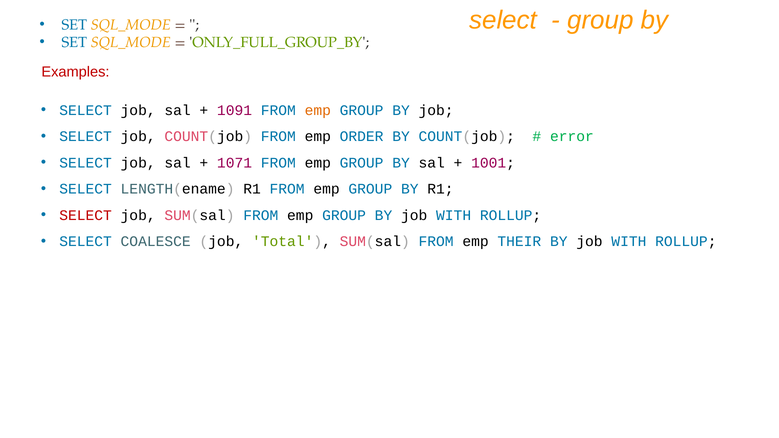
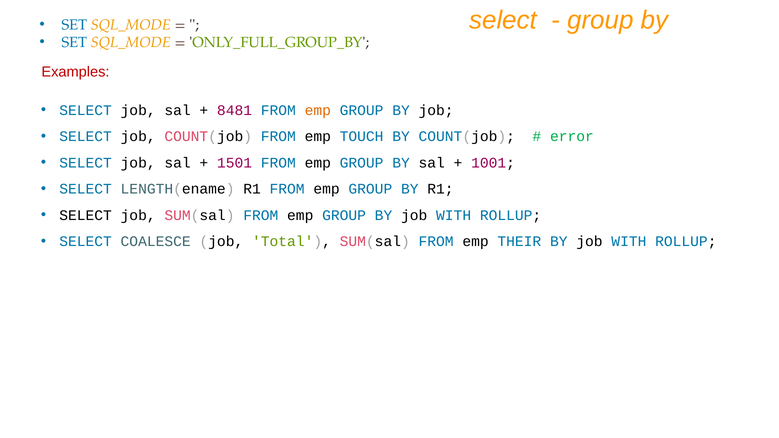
1091: 1091 -> 8481 (235, 110)
ORDER: ORDER -> TOUCH (362, 137)
1071: 1071 -> 1501 (235, 163)
SELECT colour: red -> black (86, 215)
